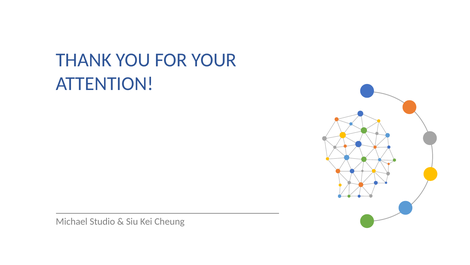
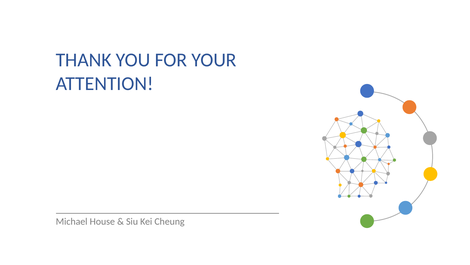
Studio: Studio -> House (102, 221)
